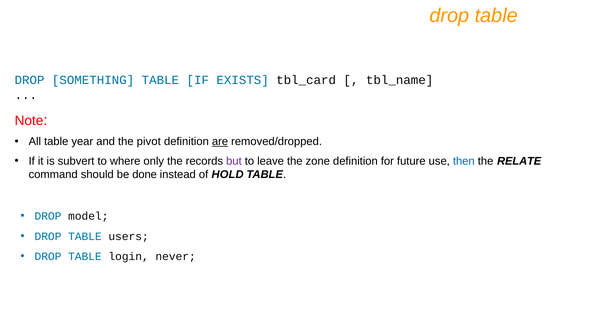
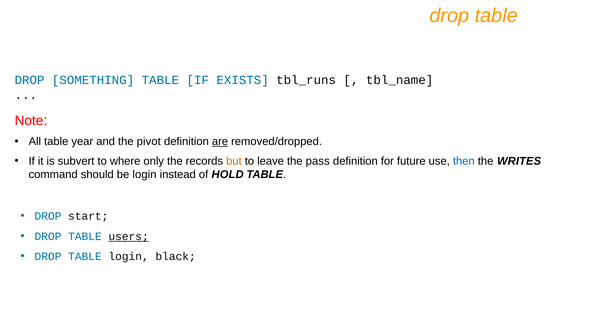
tbl_card: tbl_card -> tbl_runs (306, 80)
but colour: purple -> orange (234, 161)
zone: zone -> pass (318, 161)
RELATE: RELATE -> WRITES (519, 161)
be done: done -> login (144, 174)
model: model -> start (88, 216)
users underline: none -> present (129, 236)
never: never -> black (176, 256)
